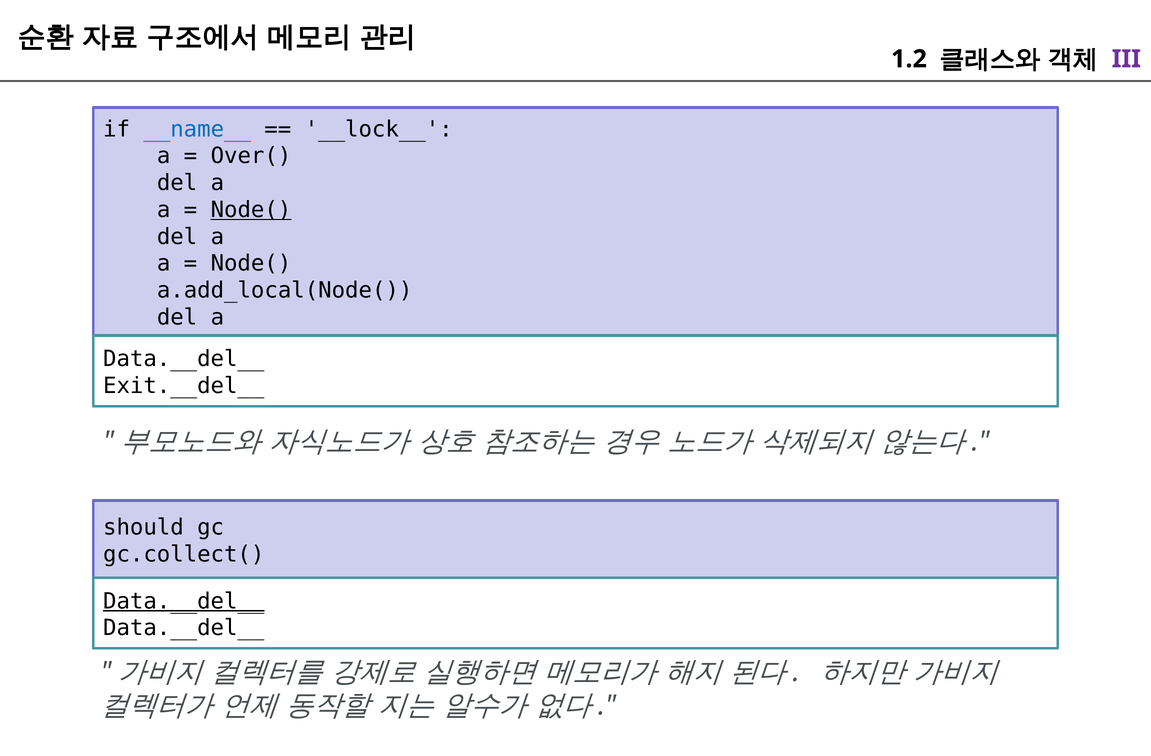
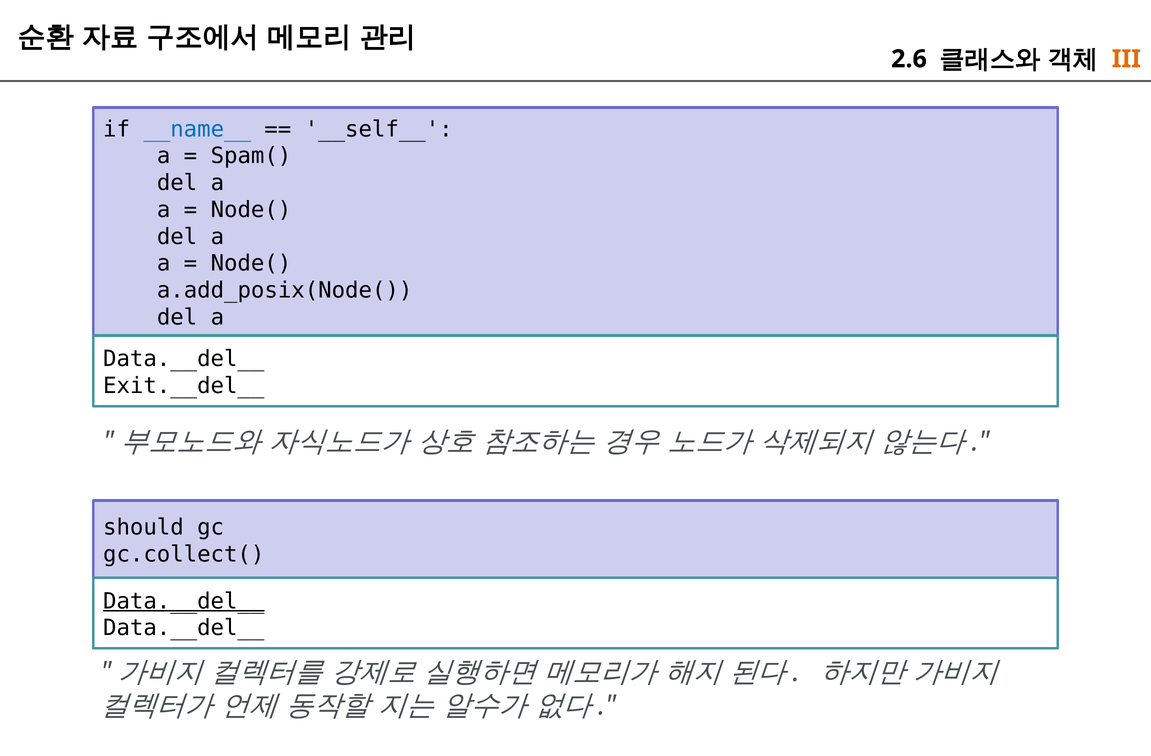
1.2: 1.2 -> 2.6 (909, 59)
III colour: purple -> orange (1126, 59)
__lock__: __lock__ -> __self__ (379, 129)
Over(: Over( -> Spam( (251, 156)
Node( underline: present -> none (251, 210)
a.add_local(Node(: a.add_local(Node( -> a.add_posix(Node( (285, 290)
